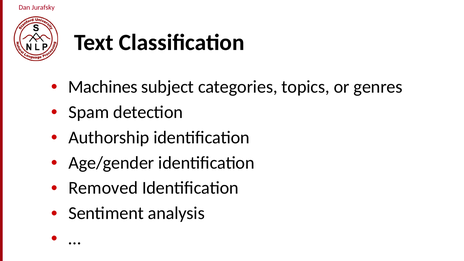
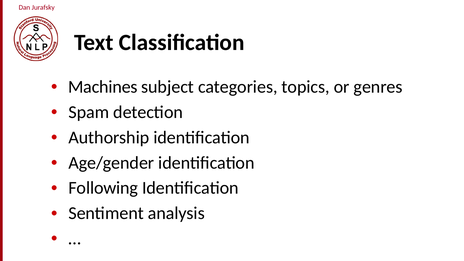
Removed: Removed -> Following (103, 188)
